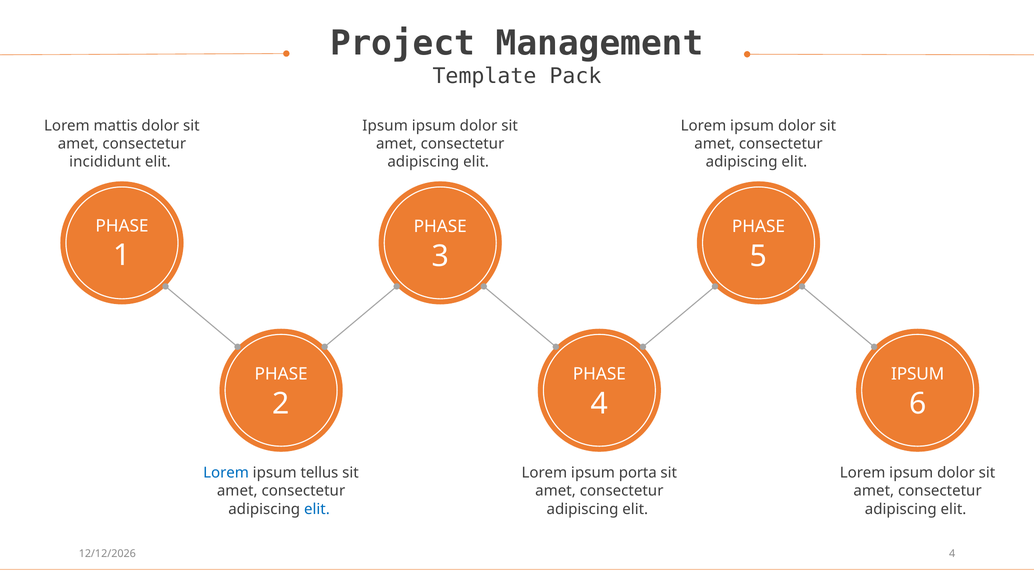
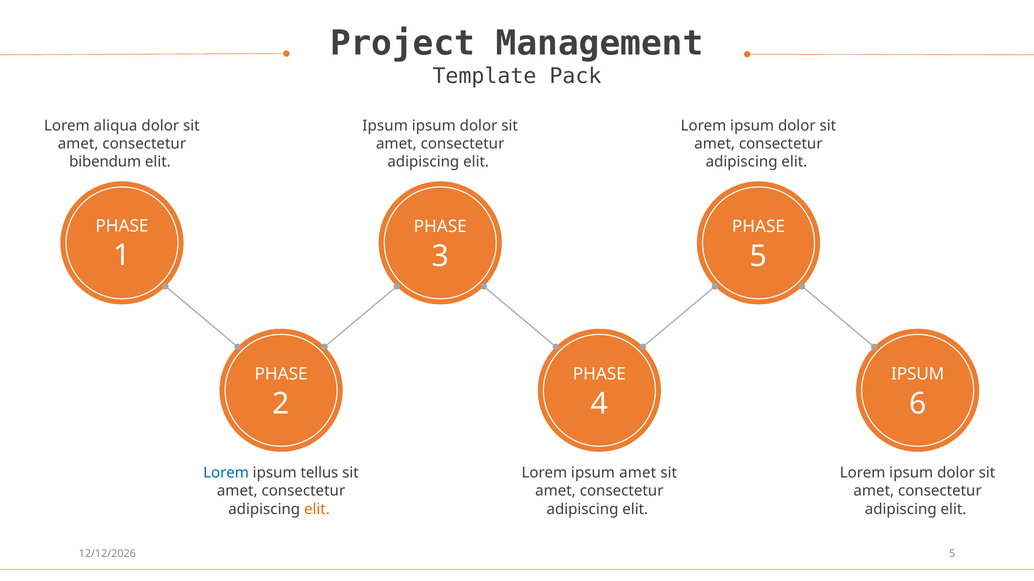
mattis: mattis -> aliqua (115, 126)
incididunt: incididunt -> bibendum (105, 162)
ipsum porta: porta -> amet (638, 473)
elit colour: blue -> orange (317, 510)
4: 4 -> 5 (952, 554)
